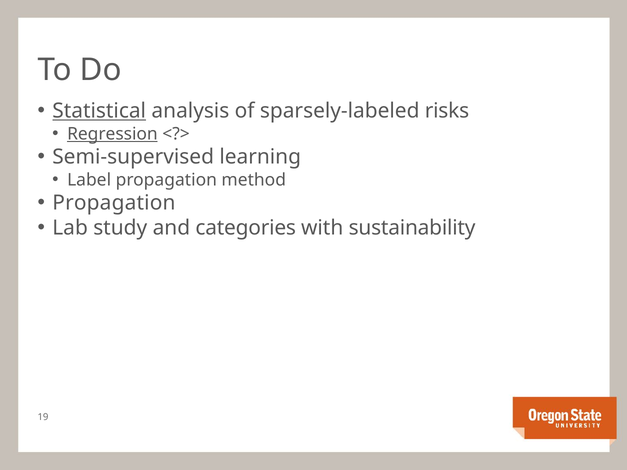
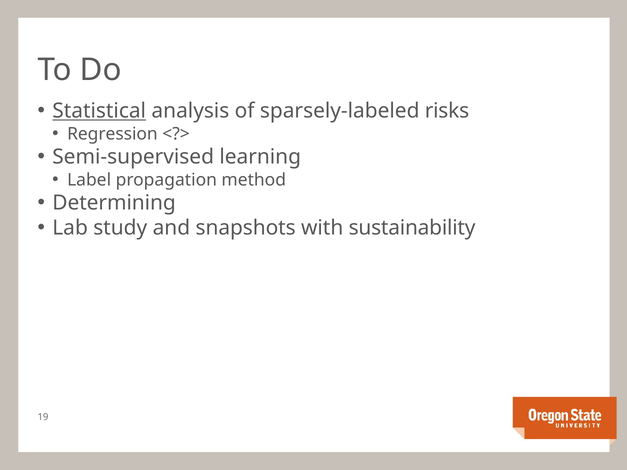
Regression underline: present -> none (112, 134)
Propagation: Propagation -> Determining (114, 203)
categories: categories -> snapshots (246, 228)
